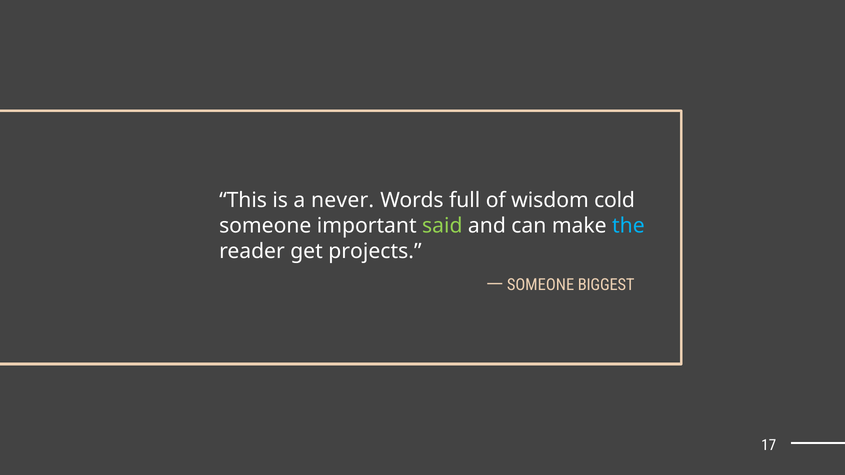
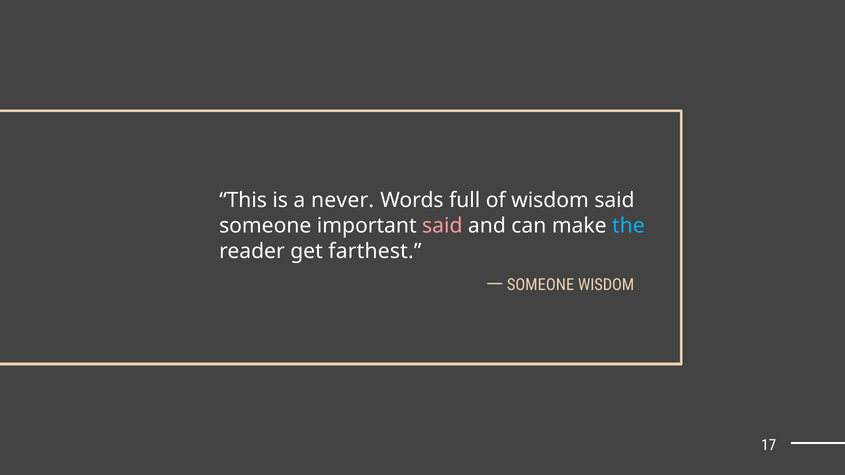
wisdom cold: cold -> said (614, 201)
said colour: light green -> pink (442, 226)
projects: projects -> farthest (375, 251)
BIGGEST: BIGGEST -> WISDOM (606, 285)
